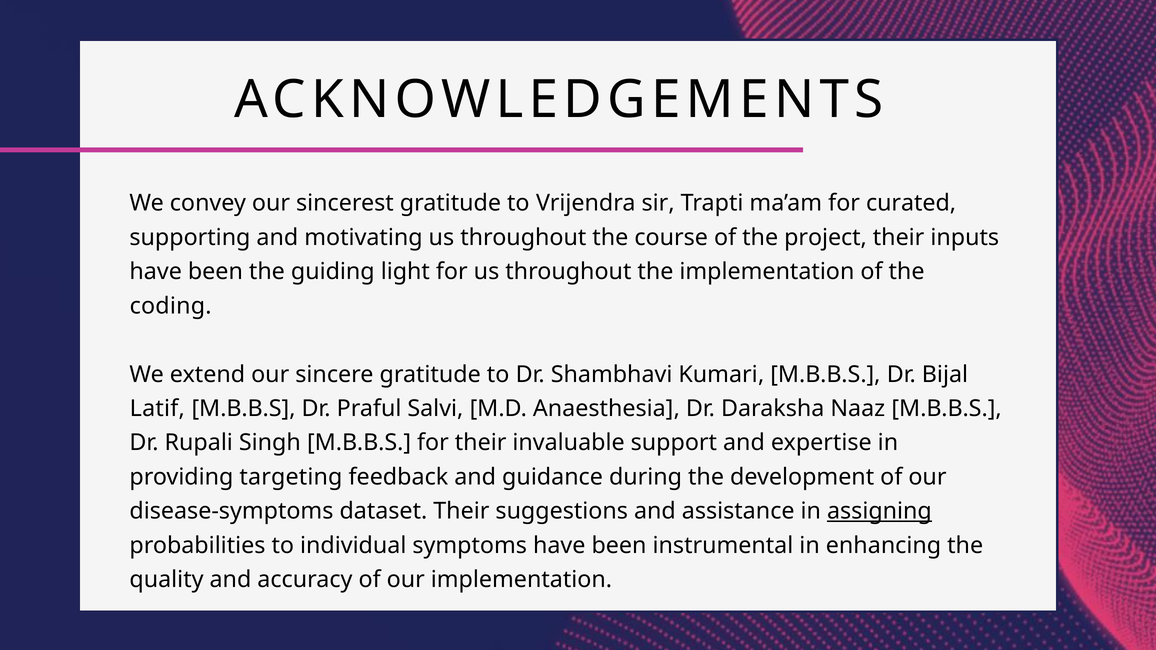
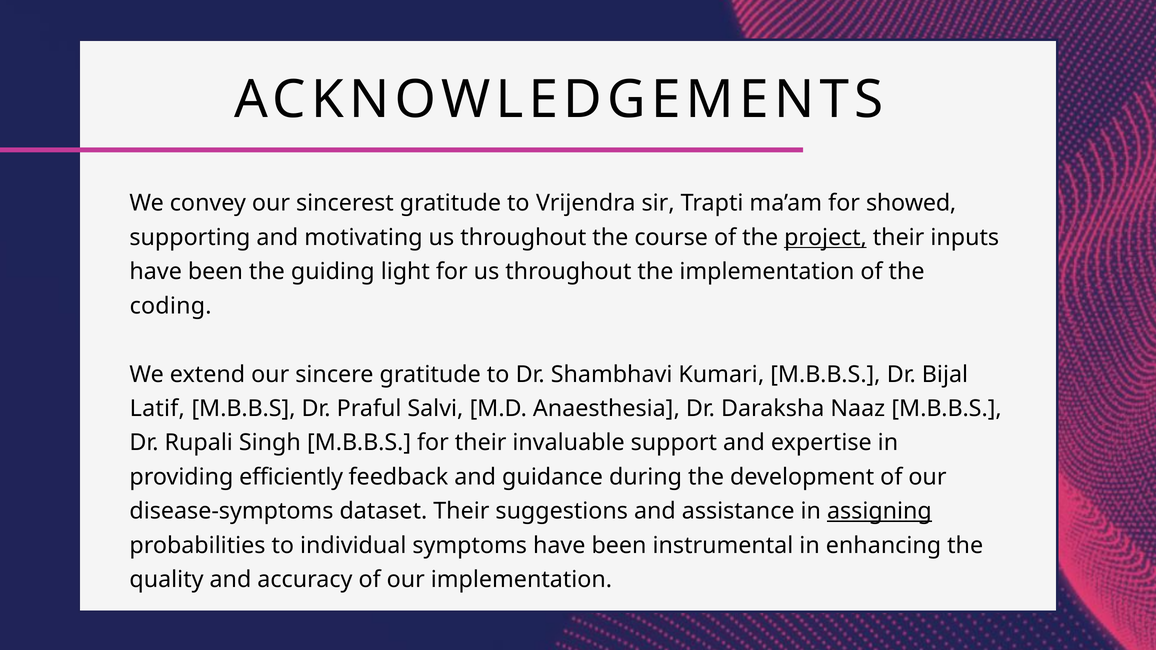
curated: curated -> showed (911, 203)
project underline: none -> present (825, 238)
targeting: targeting -> efficiently (291, 477)
